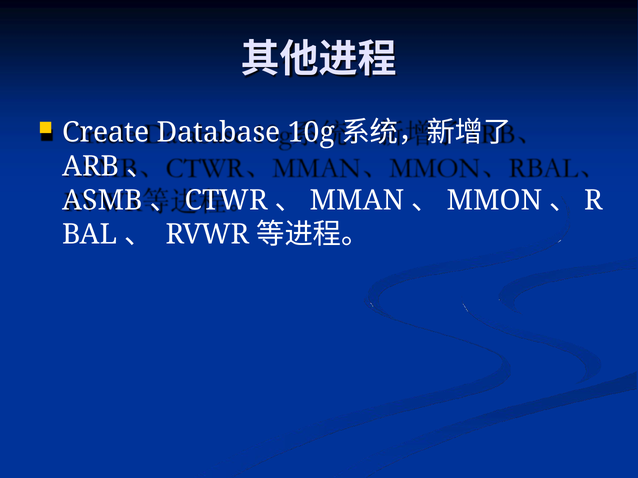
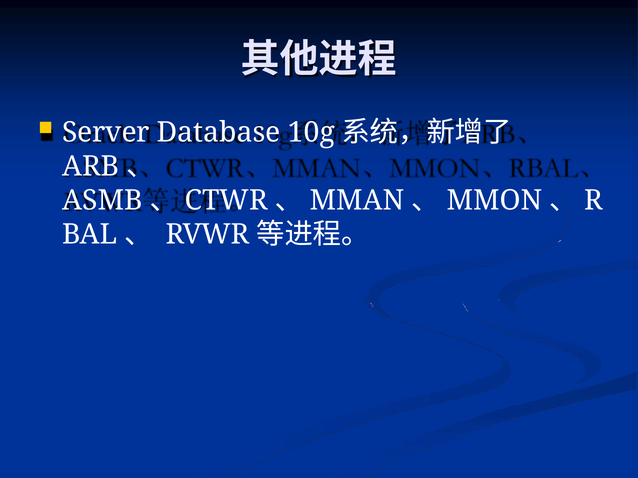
Create: Create -> Server (106, 132)
